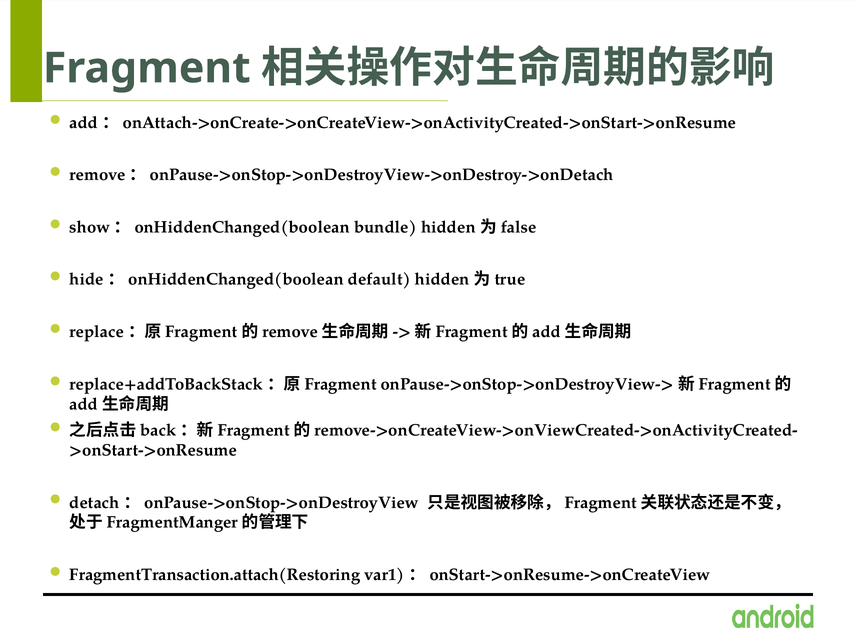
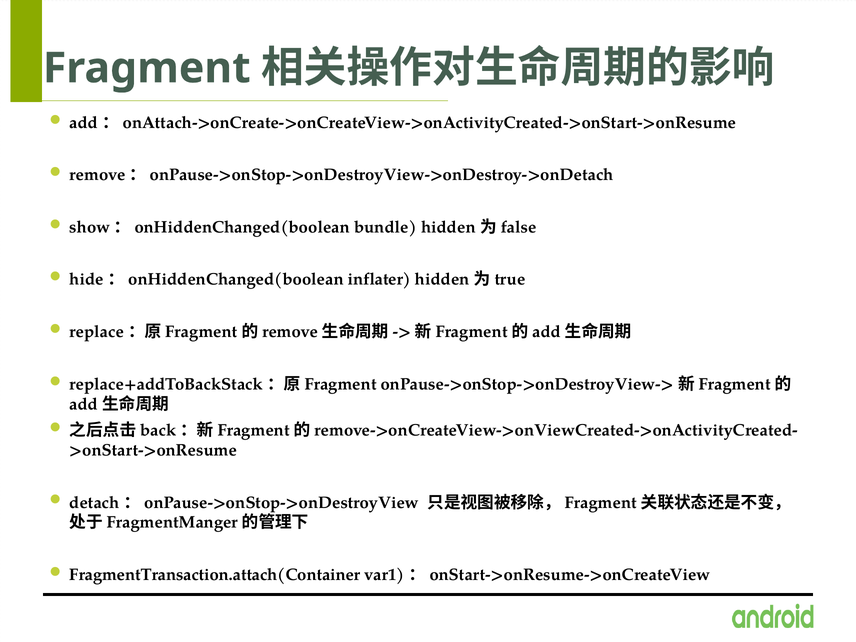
default: default -> inflater (379, 279)
FragmentTransaction.attach(Restoring: FragmentTransaction.attach(Restoring -> FragmentTransaction.attach(Container (215, 575)
